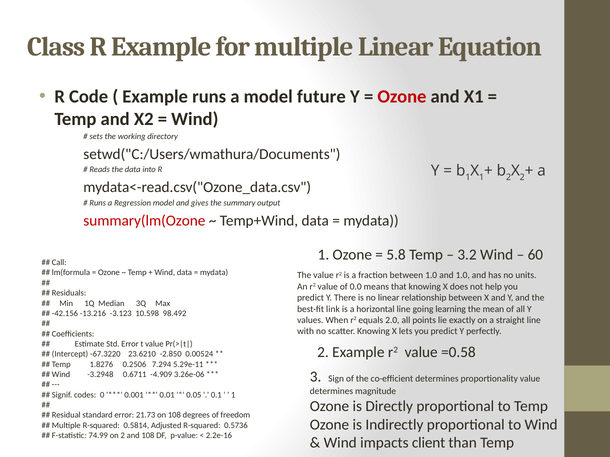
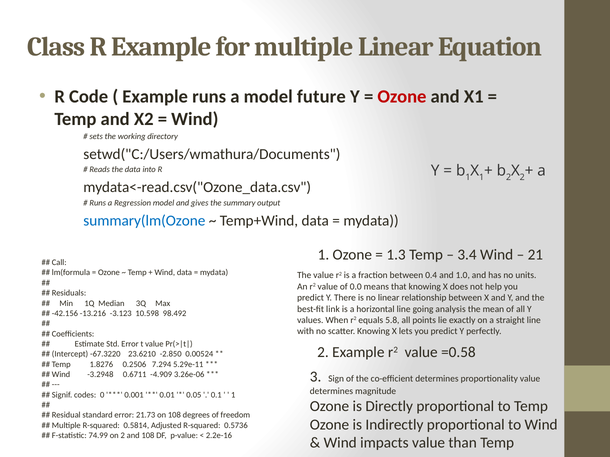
summary(lm(Ozone colour: red -> blue (144, 221)
5.8: 5.8 -> 1.3 (396, 255)
3.2: 3.2 -> 3.4 (467, 255)
60: 60 -> 21 (535, 255)
between 1.0: 1.0 -> 0.4 (431, 276)
learning: learning -> analysis (451, 309)
2.0: 2.0 -> 5.8 (392, 320)
impacts client: client -> value (429, 443)
